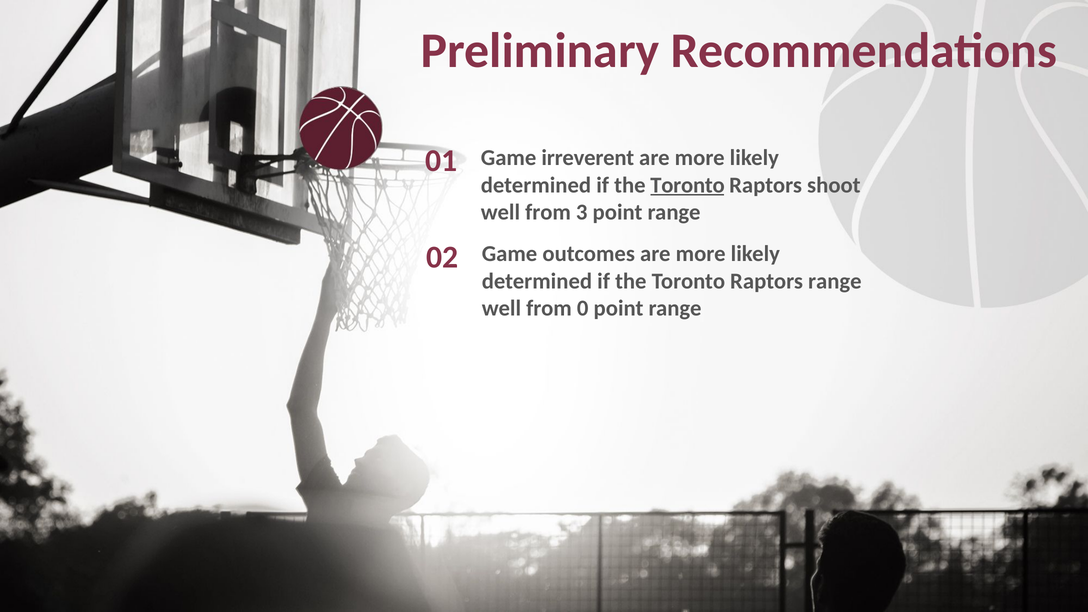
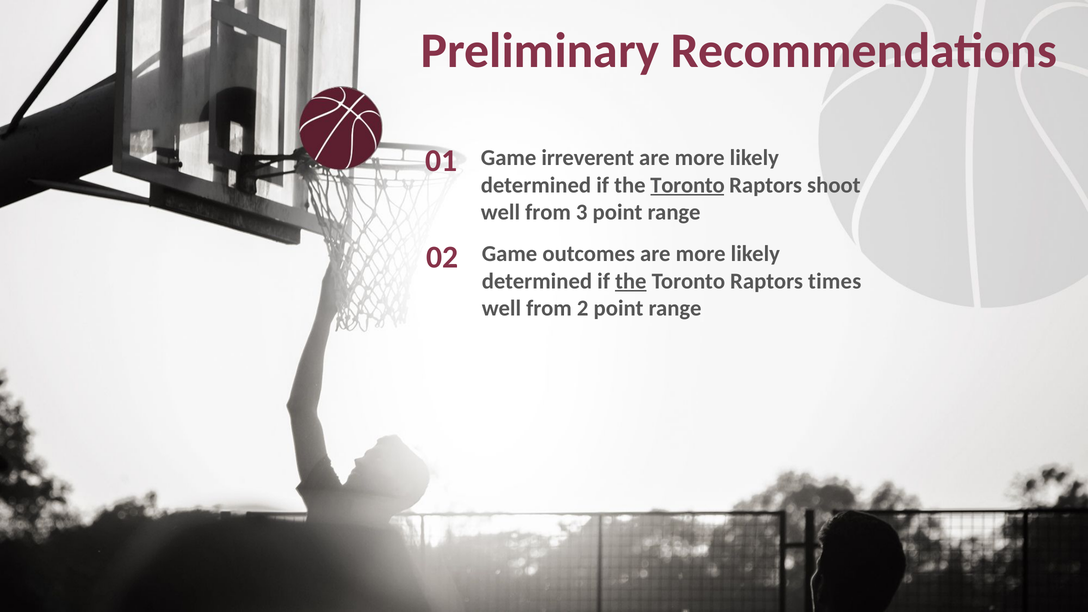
the underline: none -> present (631, 281)
Raptors range: range -> times (835, 281)
0: 0 -> 2 (583, 308)
